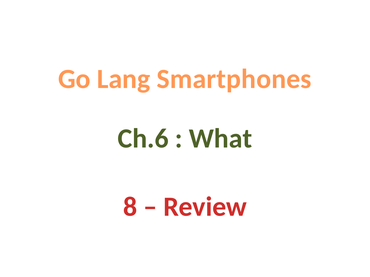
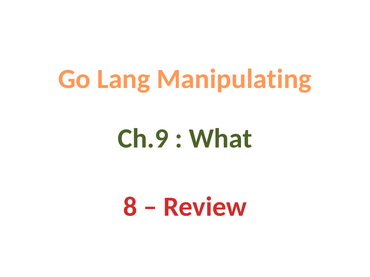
Smartphones: Smartphones -> Manipulating (234, 79)
Ch.6: Ch.6 -> Ch.9 (143, 139)
